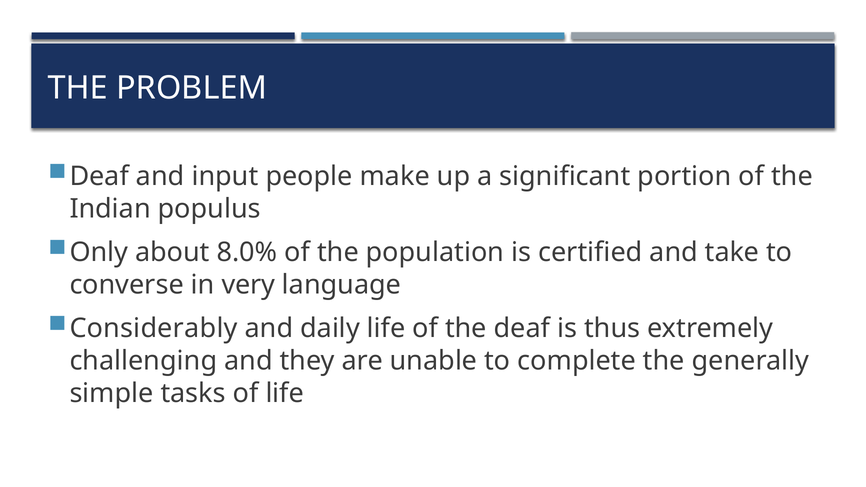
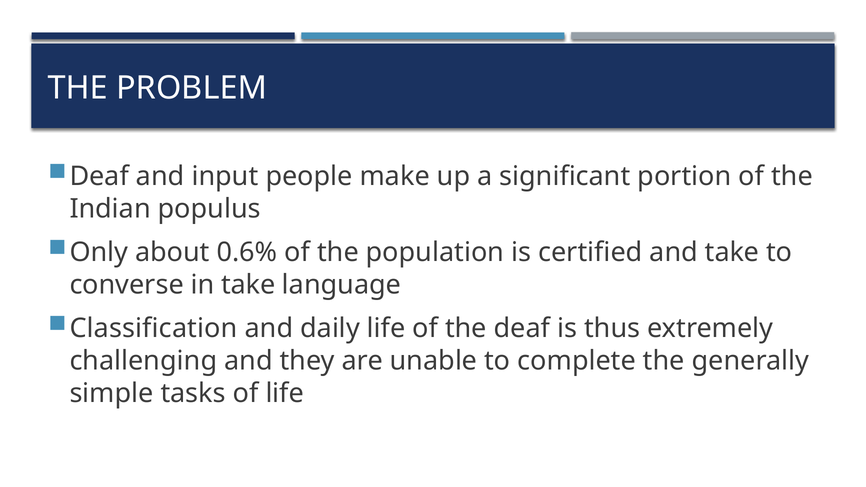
8.0%: 8.0% -> 0.6% (247, 252)
in very: very -> take (248, 285)
Considerably: Considerably -> Classification (154, 329)
